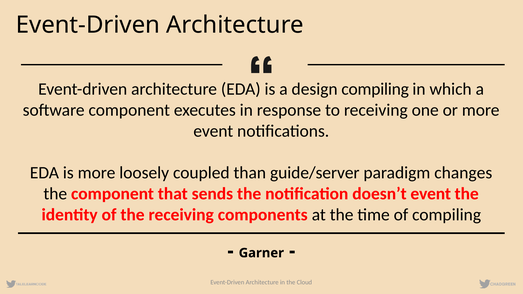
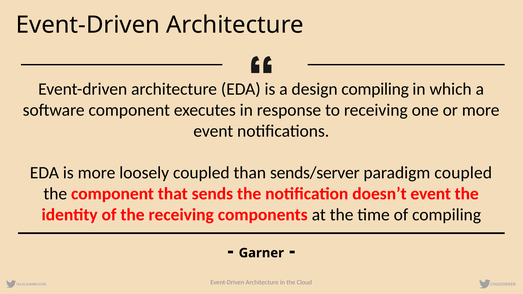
guide/server: guide/server -> sends/server (315, 173)
paradigm changes: changes -> coupled (463, 173)
